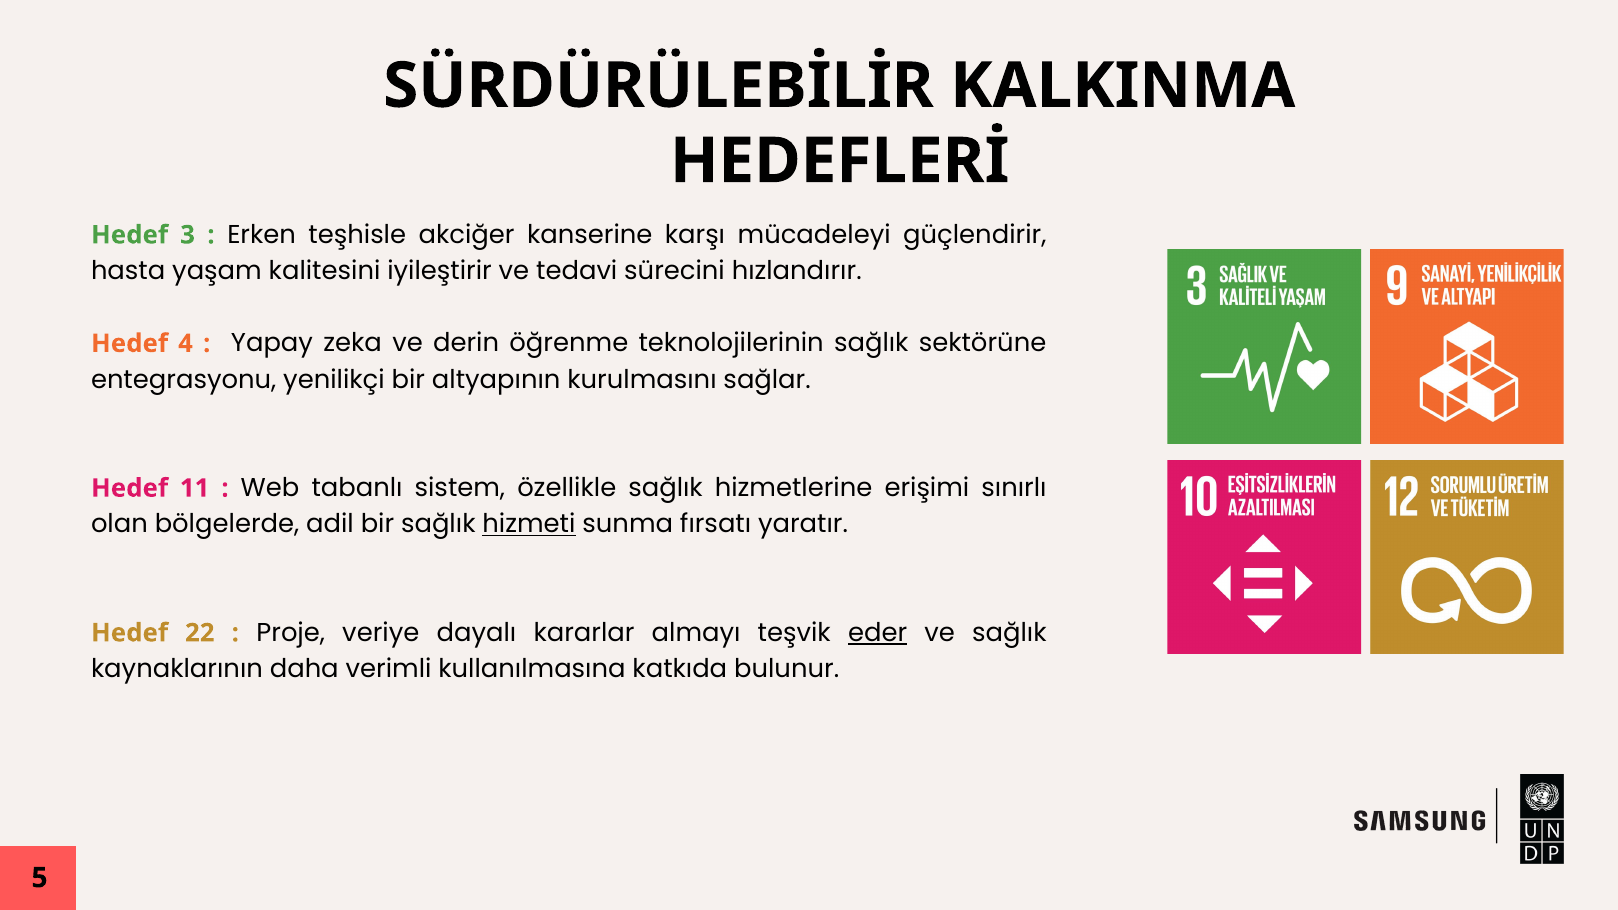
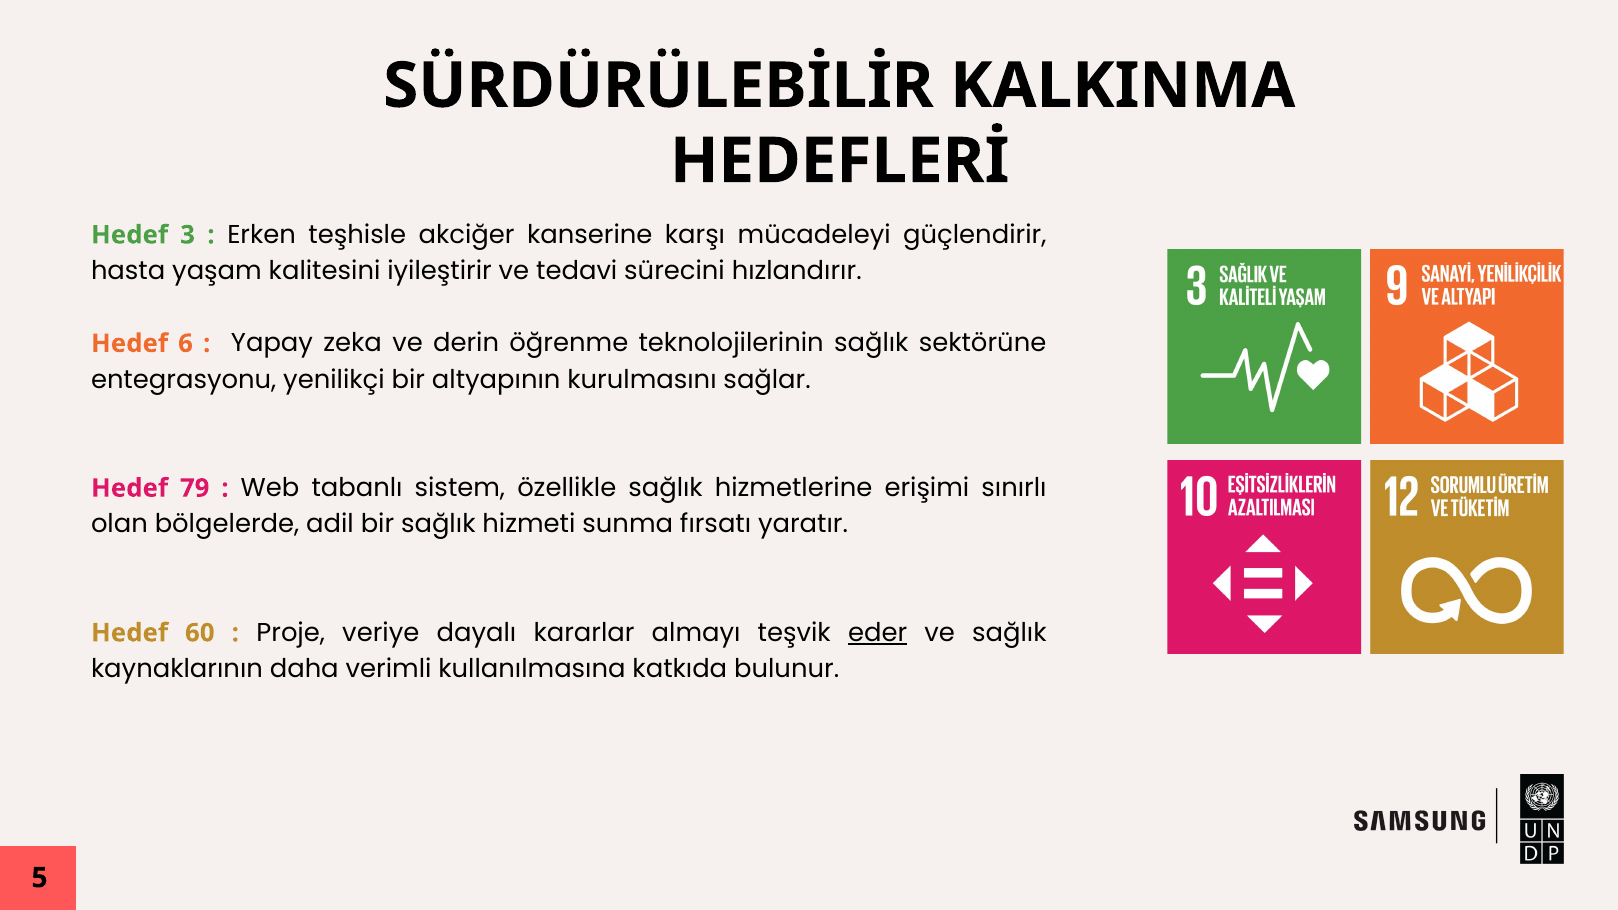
4: 4 -> 6 (186, 344)
11: 11 -> 79 (195, 488)
hizmeti underline: present -> none (529, 524)
22: 22 -> 60 (200, 633)
